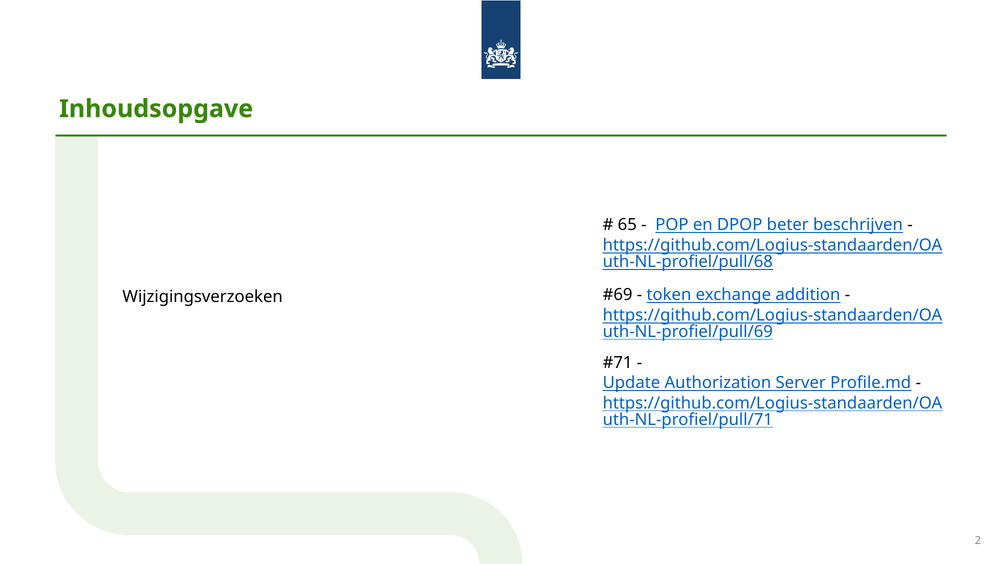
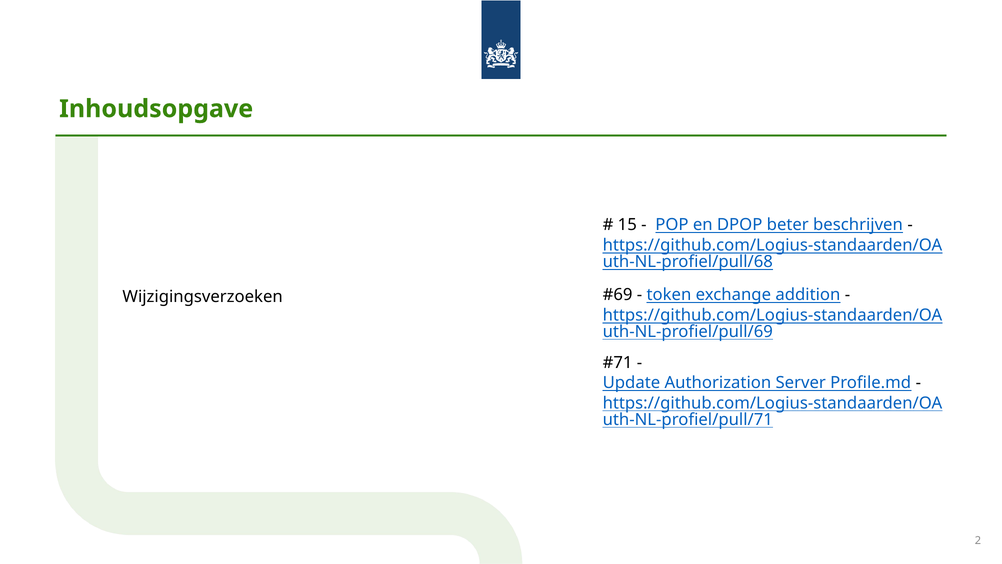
65: 65 -> 15 (627, 225)
